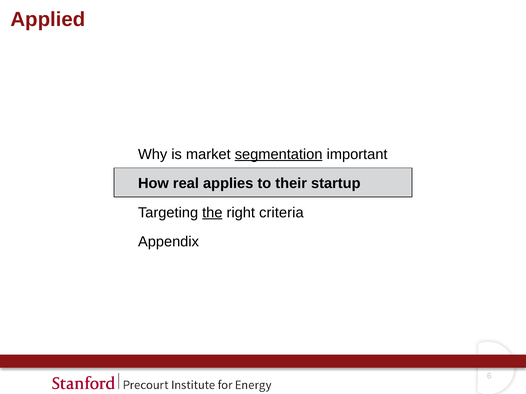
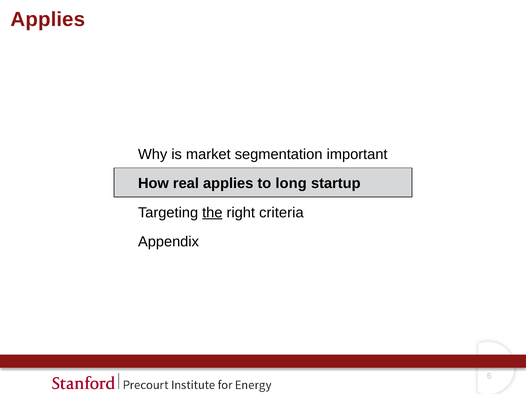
Applied: Applied -> Applies (48, 19)
segmentation underline: present -> none (279, 154)
their: their -> long (291, 184)
